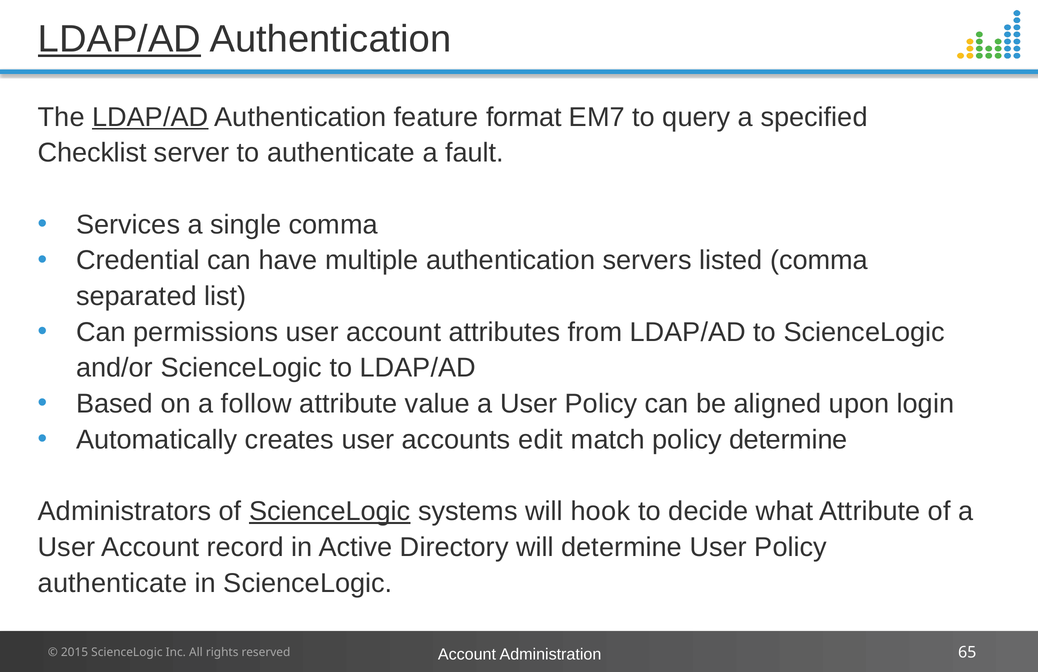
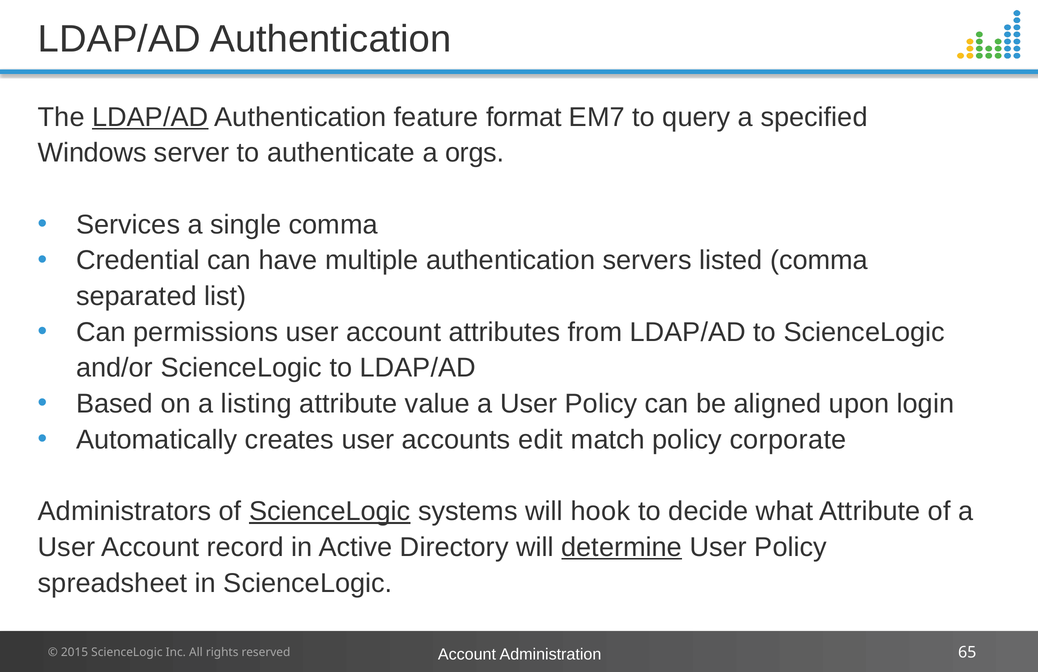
LDAP/AD underline: present -> none (119, 39)
Checklist: Checklist -> Windows (92, 153)
fault: fault -> orgs (475, 153)
follow: follow -> listing (256, 404)
policy determine: determine -> corporate (788, 439)
determine underline: none -> present (622, 547)
authenticate: authenticate -> spreadsheet (113, 583)
